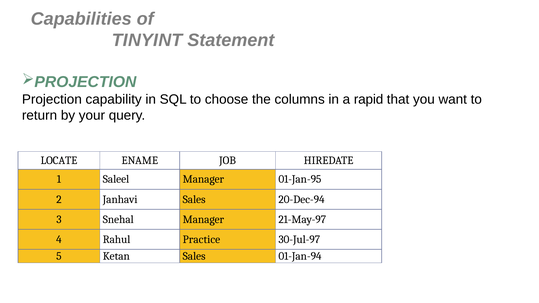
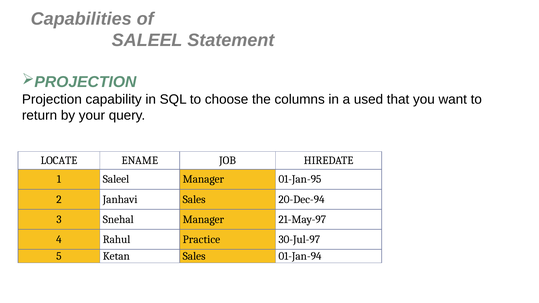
TINYINT: TINYINT -> SALEEL (147, 40)
rapid: rapid -> used (369, 99)
